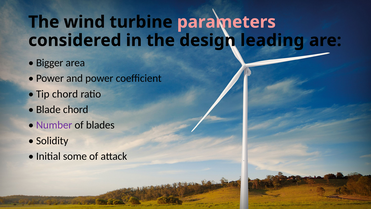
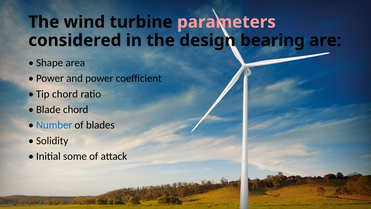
leading: leading -> bearing (272, 40)
Bigger: Bigger -> Shape (50, 63)
Number colour: purple -> blue (54, 125)
